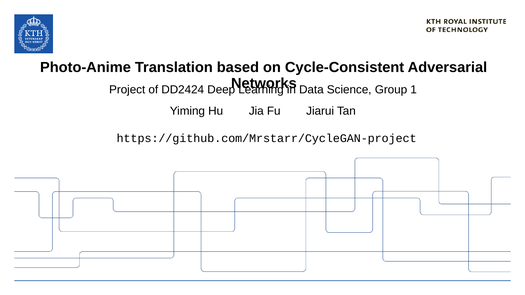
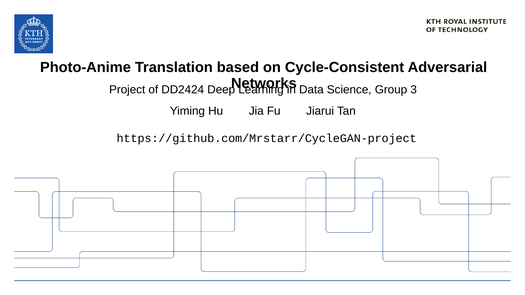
1: 1 -> 3 (414, 90)
